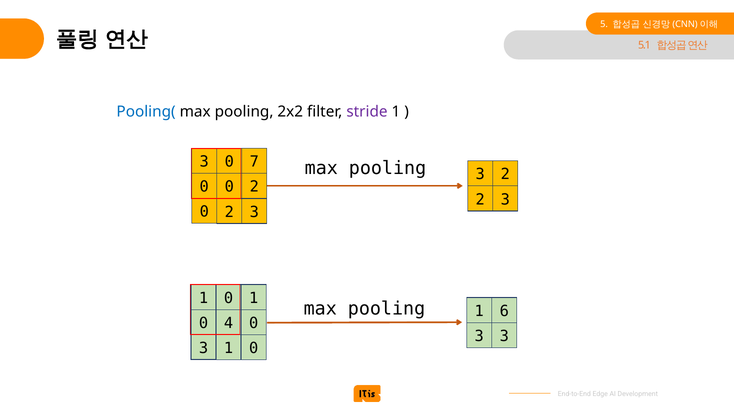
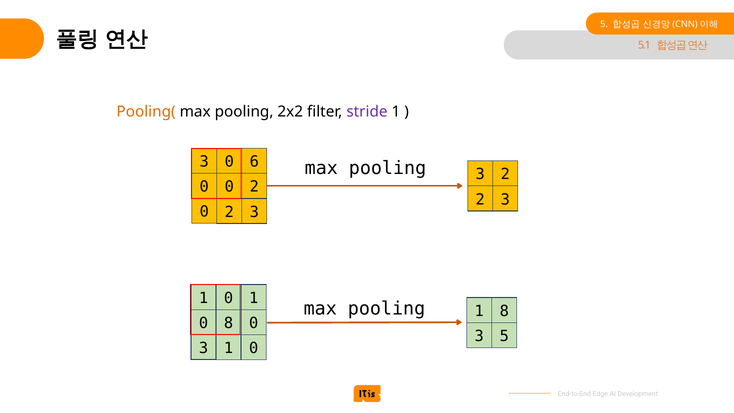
Pooling( colour: blue -> orange (146, 112)
7: 7 -> 6 (254, 162)
1 6: 6 -> 8 (504, 311)
0 4: 4 -> 8 (229, 323)
3: 3 -> 5 (504, 336)
